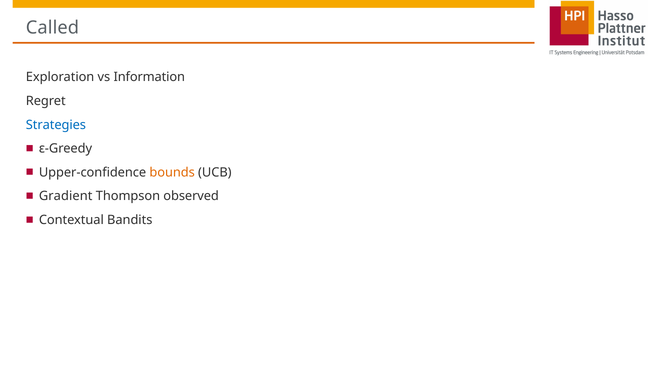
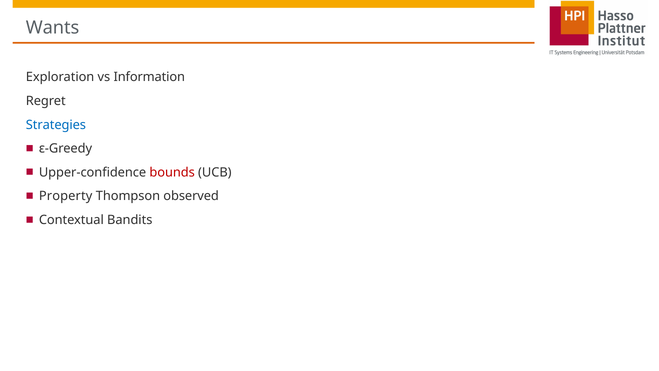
Called: Called -> Wants (53, 28)
bounds colour: orange -> red (172, 172)
Gradient: Gradient -> Property (66, 196)
